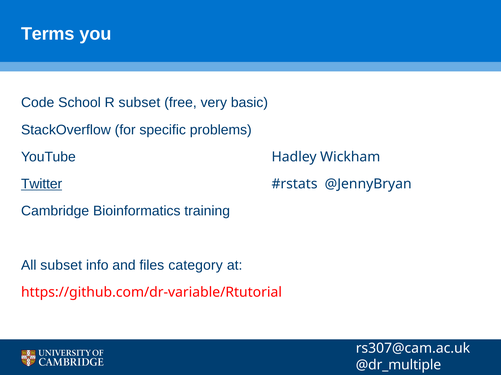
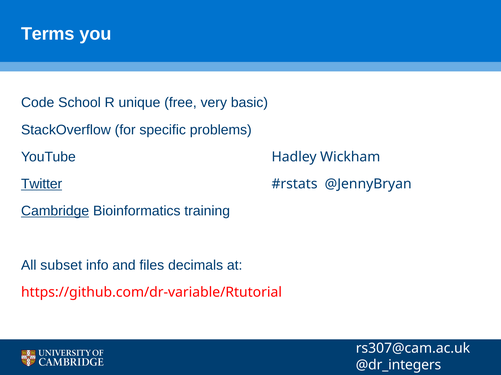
R subset: subset -> unique (139, 103)
Cambridge underline: none -> present (55, 211)
category: category -> decimals (196, 266)
@dr_multiple: @dr_multiple -> @dr_integers (398, 366)
